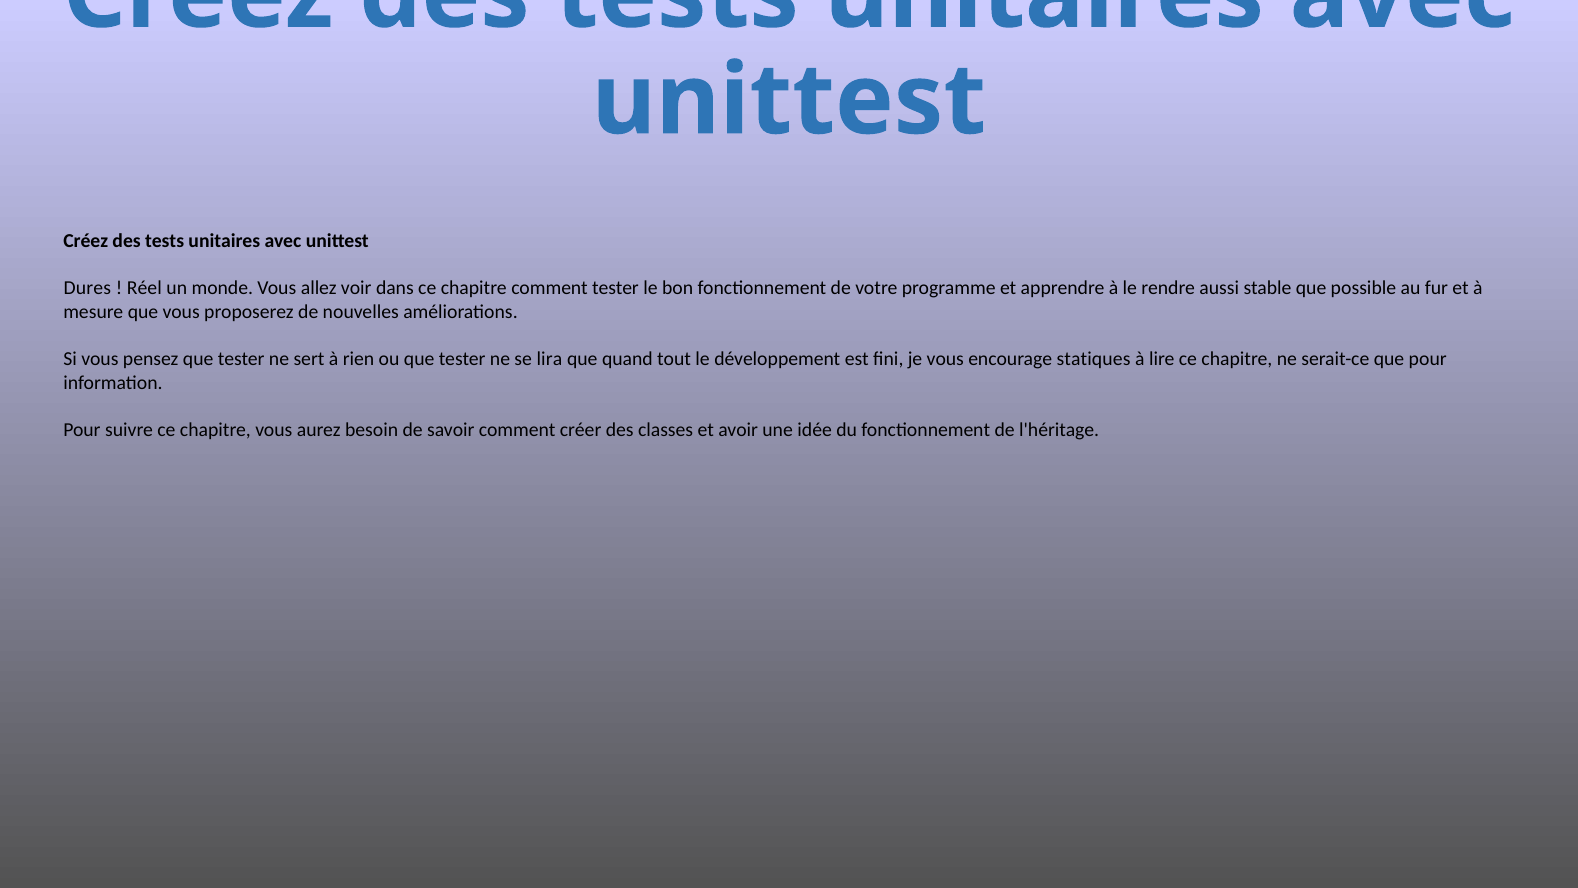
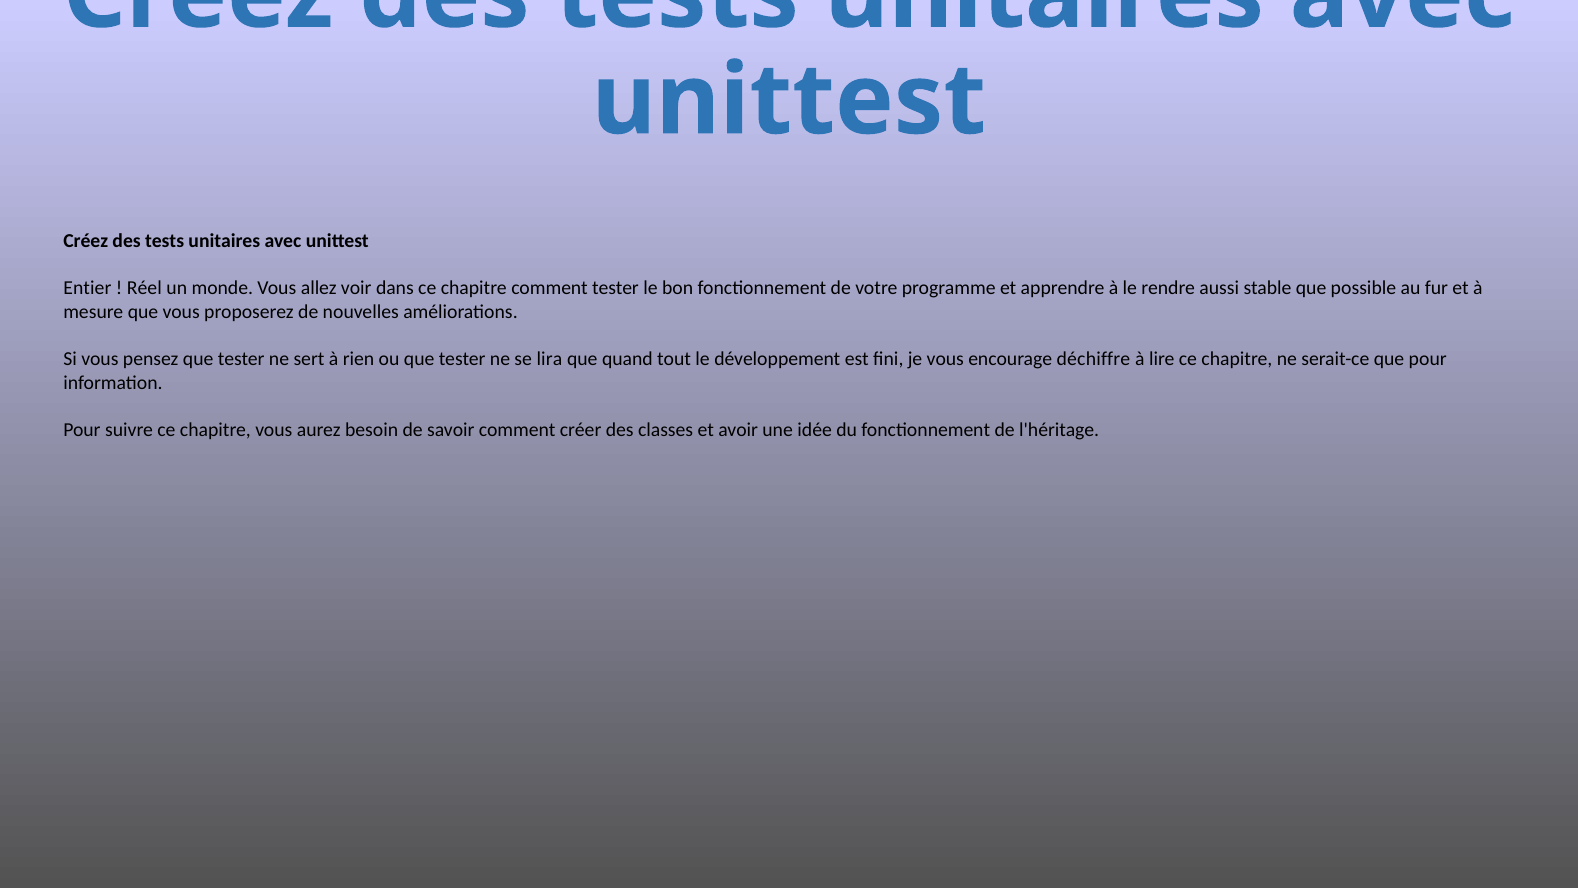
Dures: Dures -> Entier (87, 288)
statiques: statiques -> déchiffre (1093, 359)
